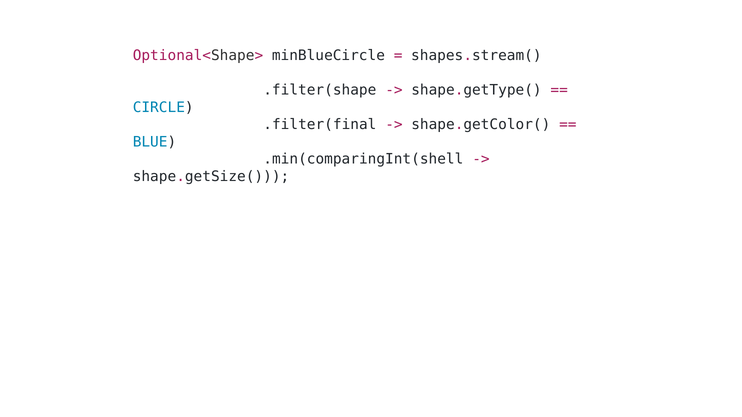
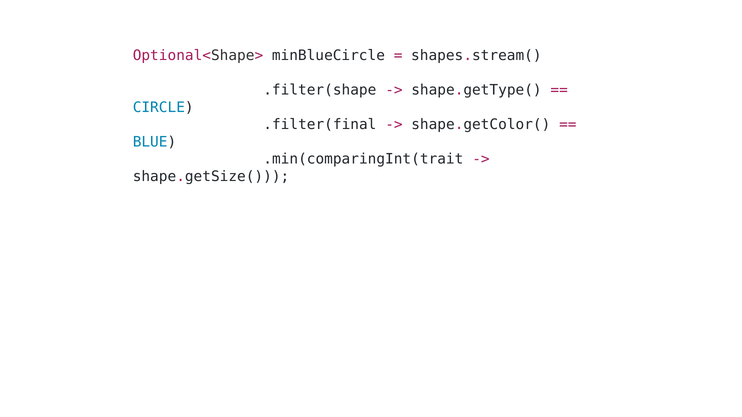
.min(comparingInt(shell: .min(comparingInt(shell -> .min(comparingInt(trait (363, 159)
